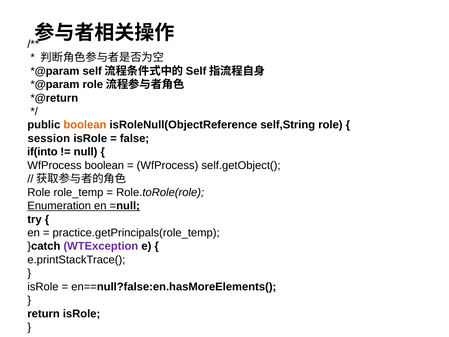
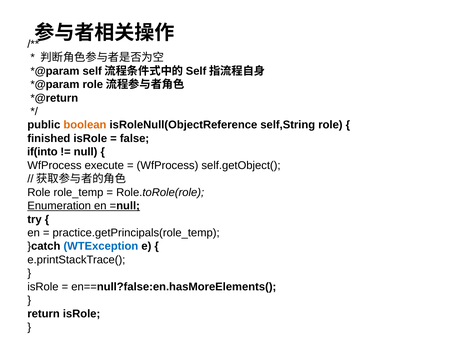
session: session -> finished (49, 138)
WfProcess boolean: boolean -> execute (104, 165)
WTException colour: purple -> blue (101, 246)
